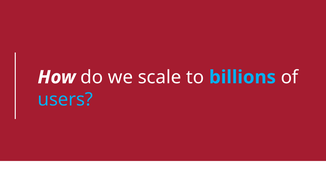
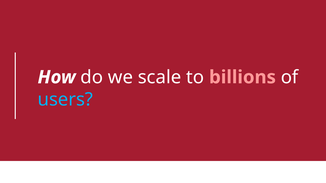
billions colour: light blue -> pink (242, 77)
